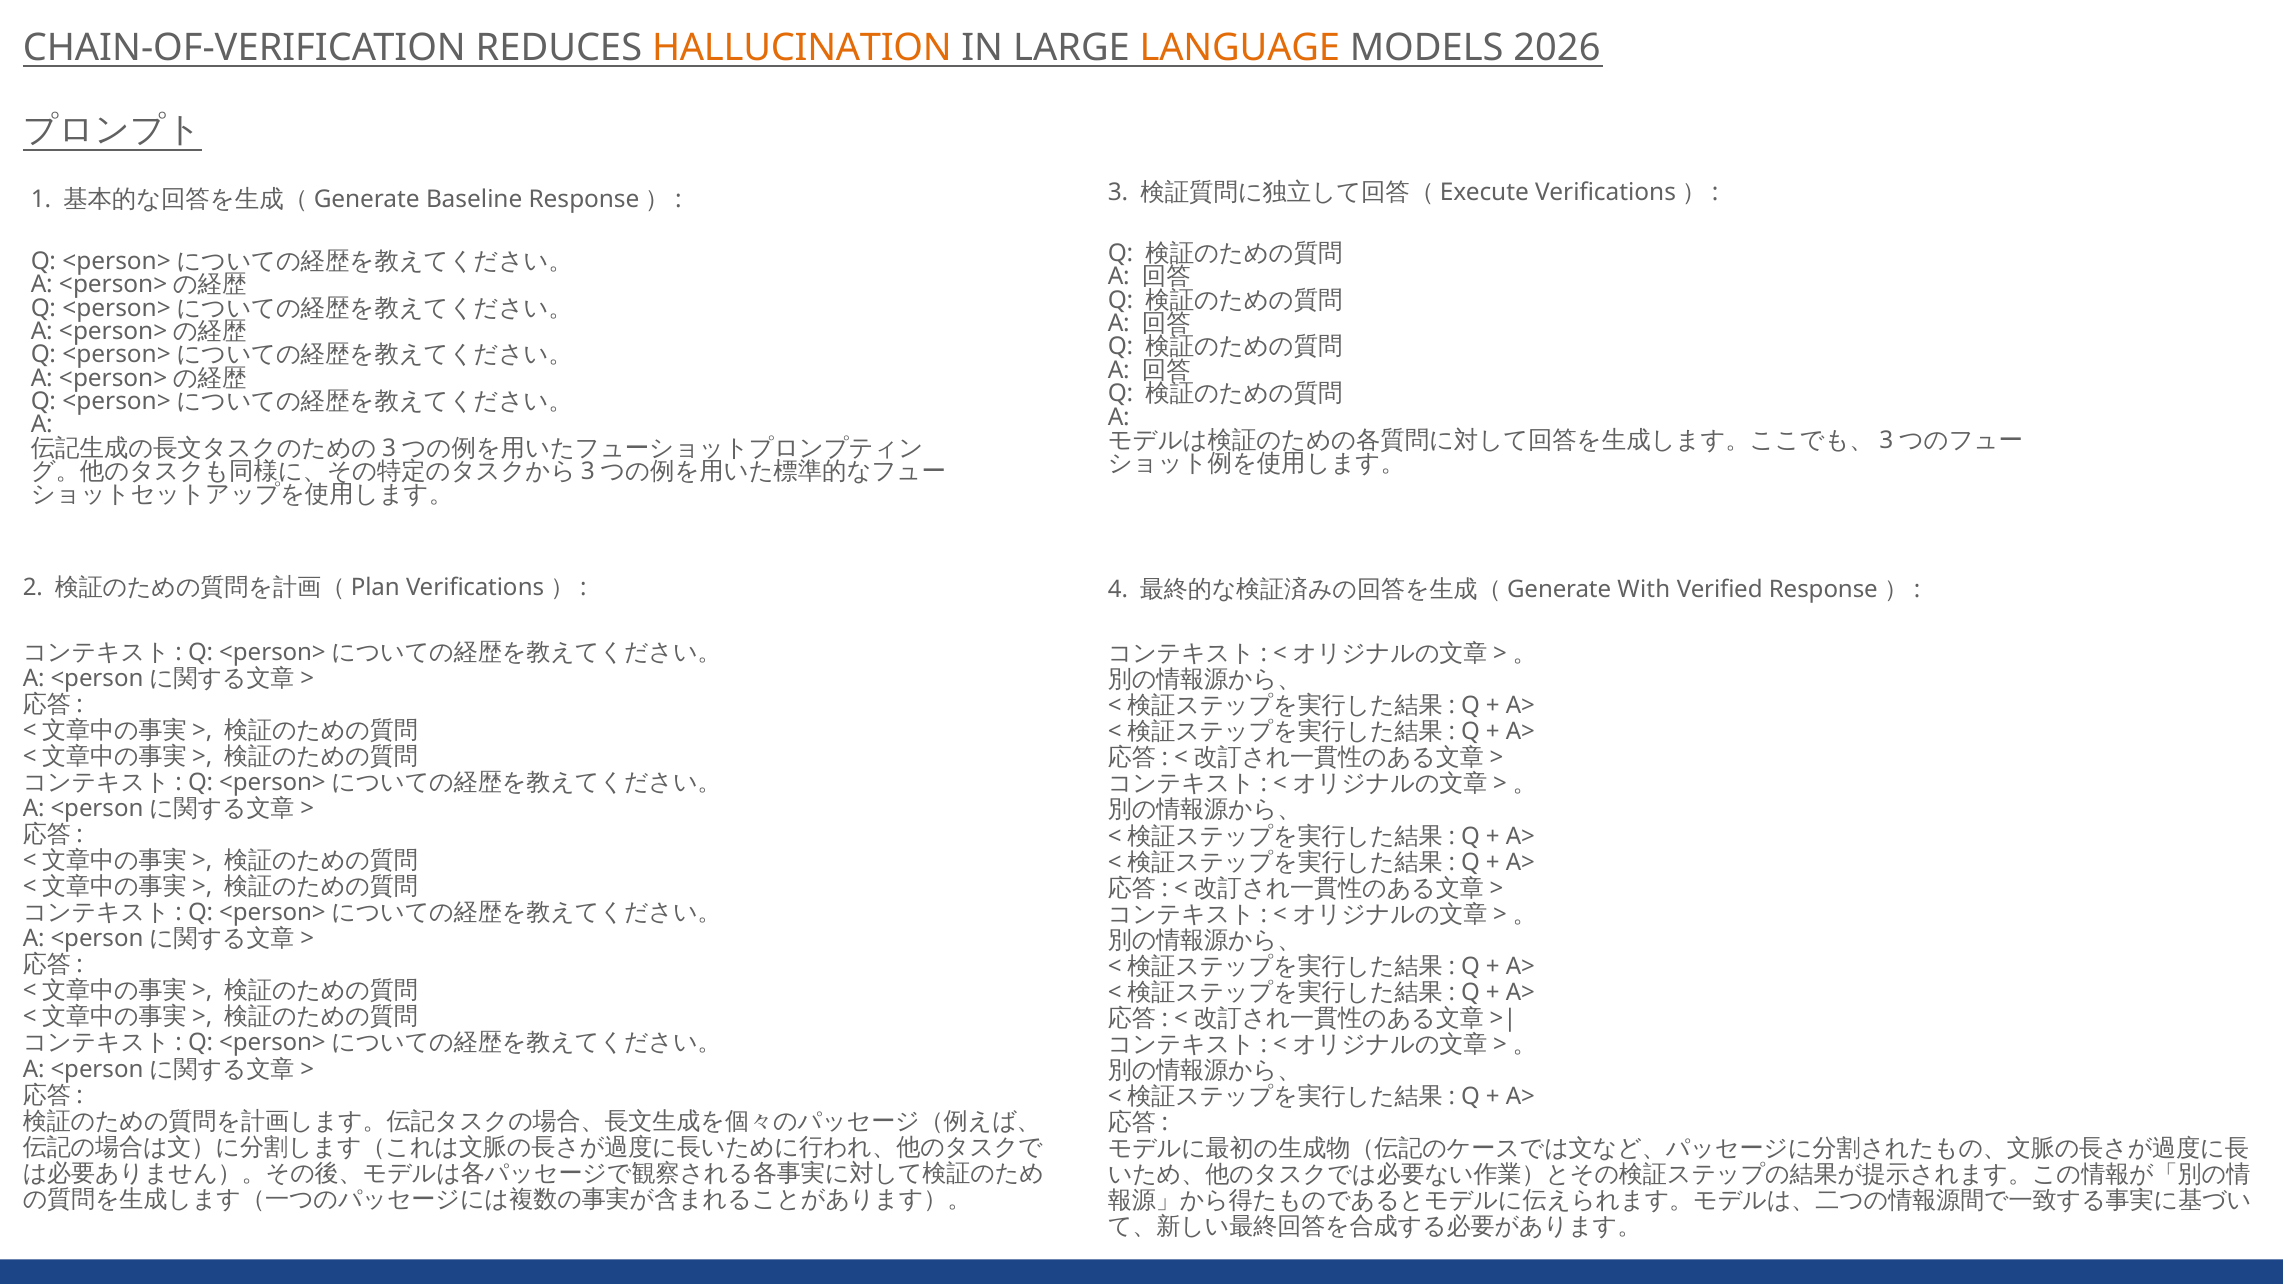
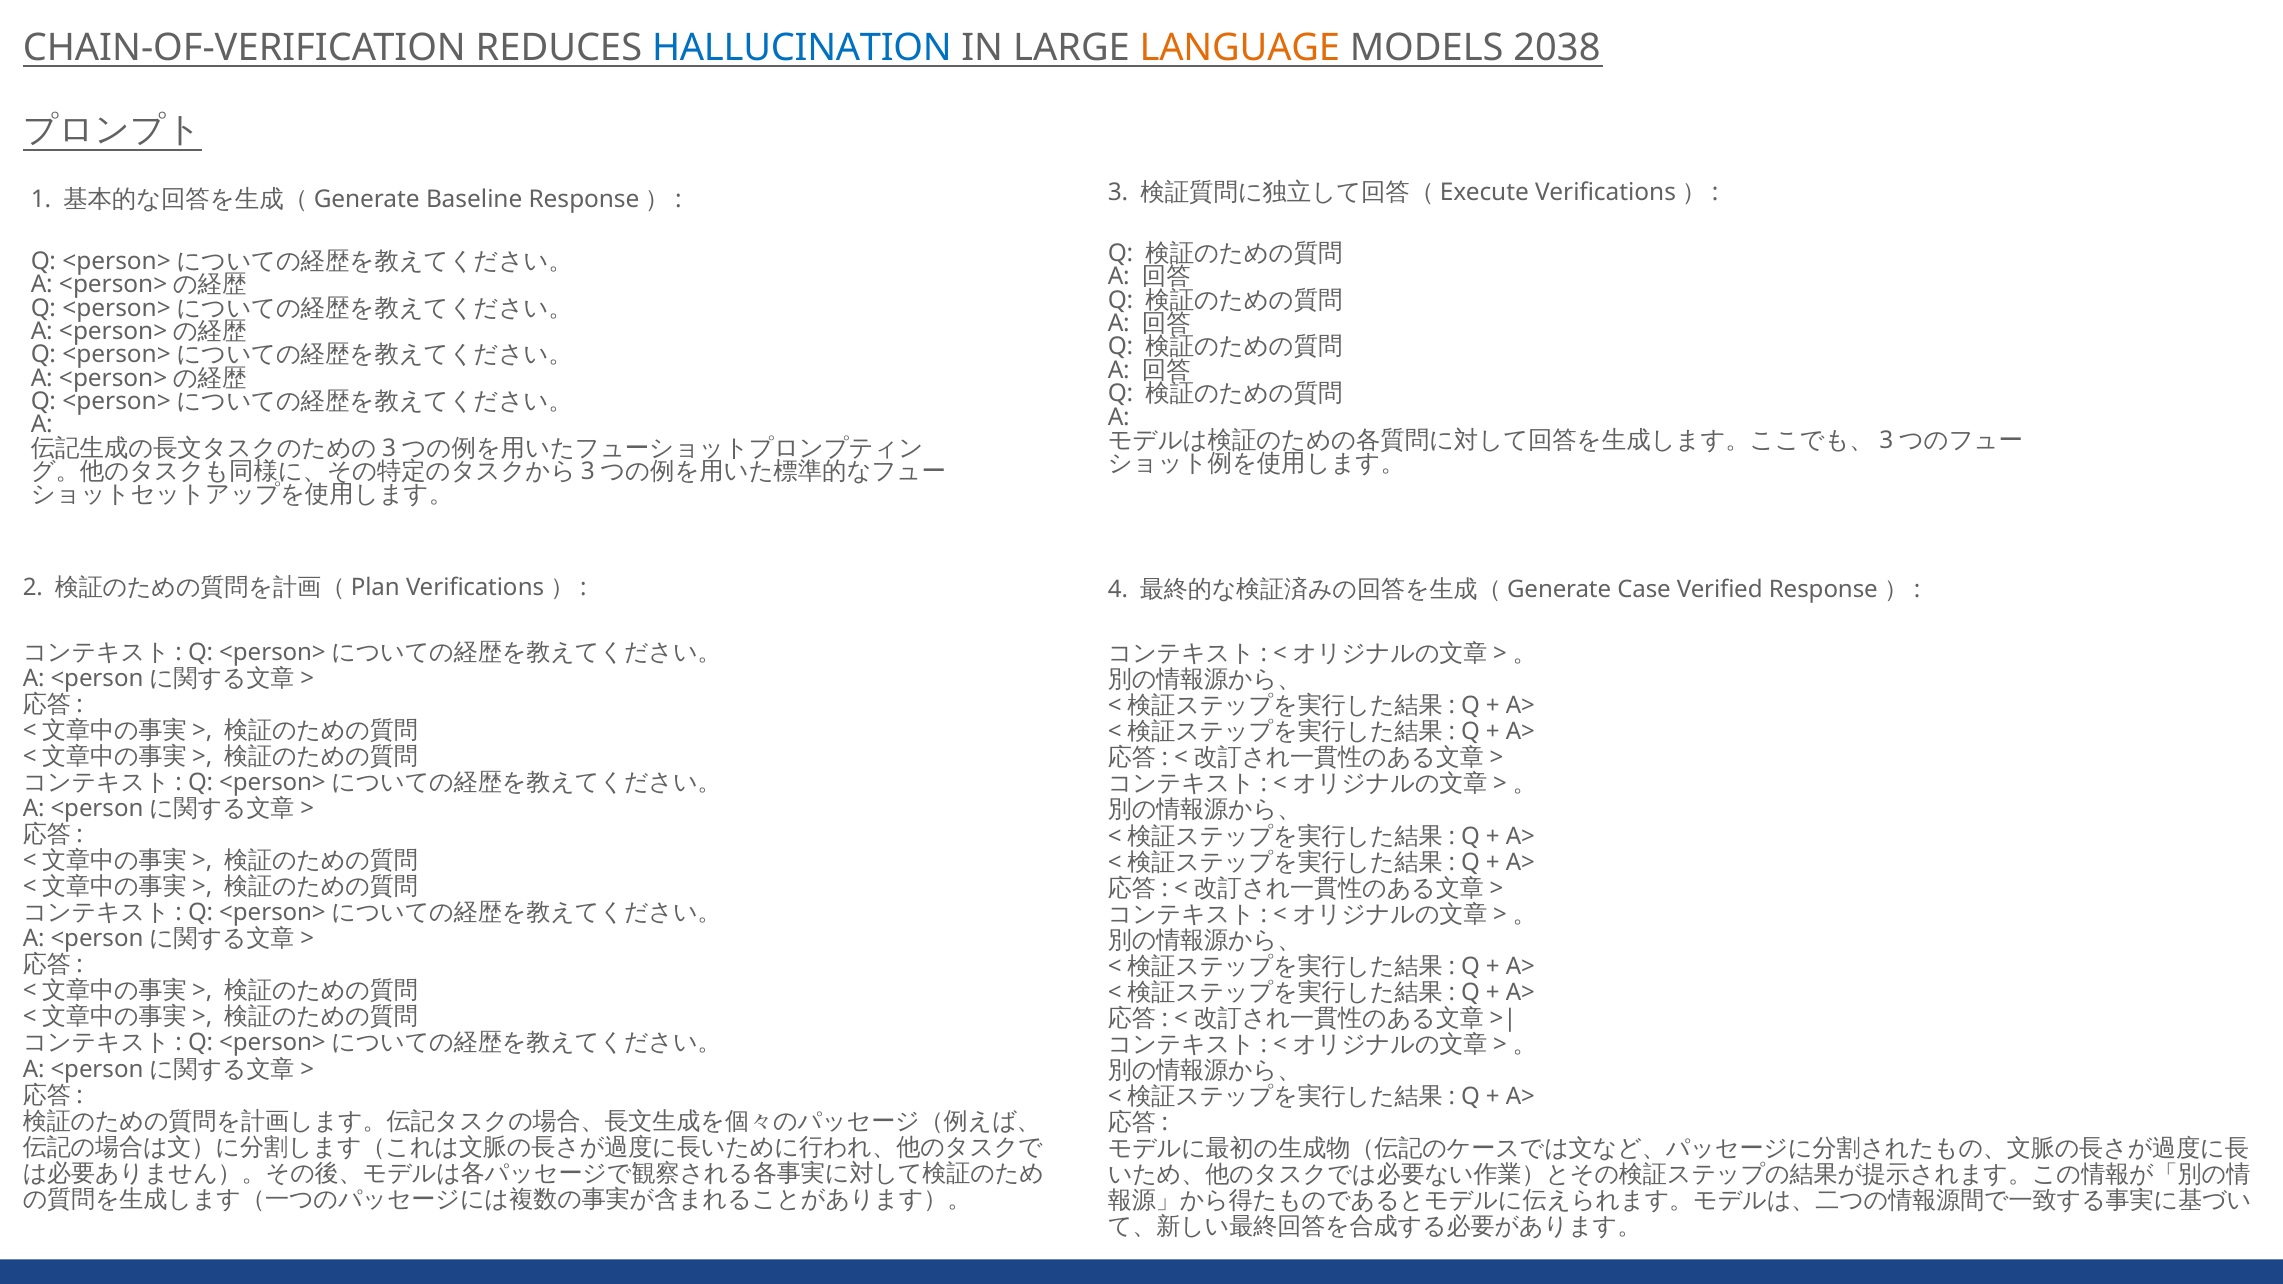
HALLUCINATION colour: orange -> blue (802, 48)
2026: 2026 -> 2038 (1557, 48)
With: With -> Case (1644, 590)
